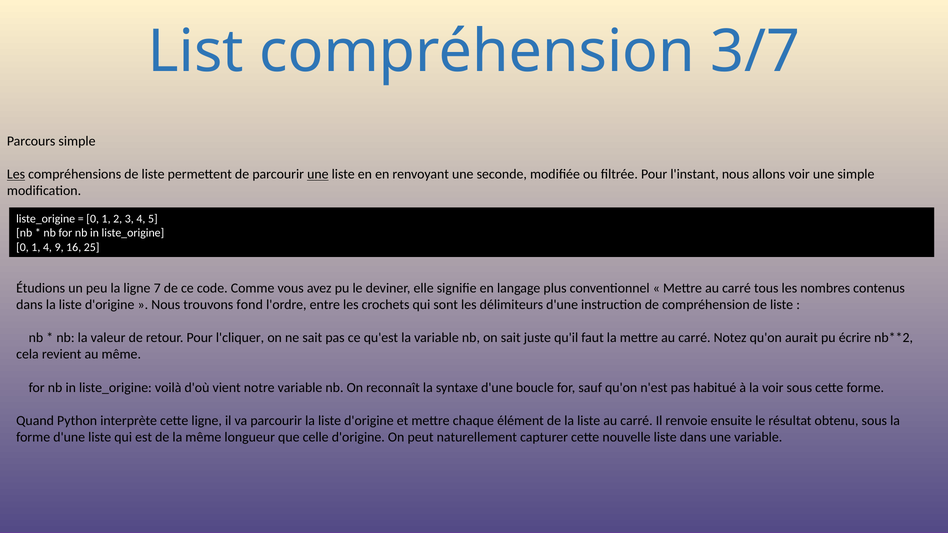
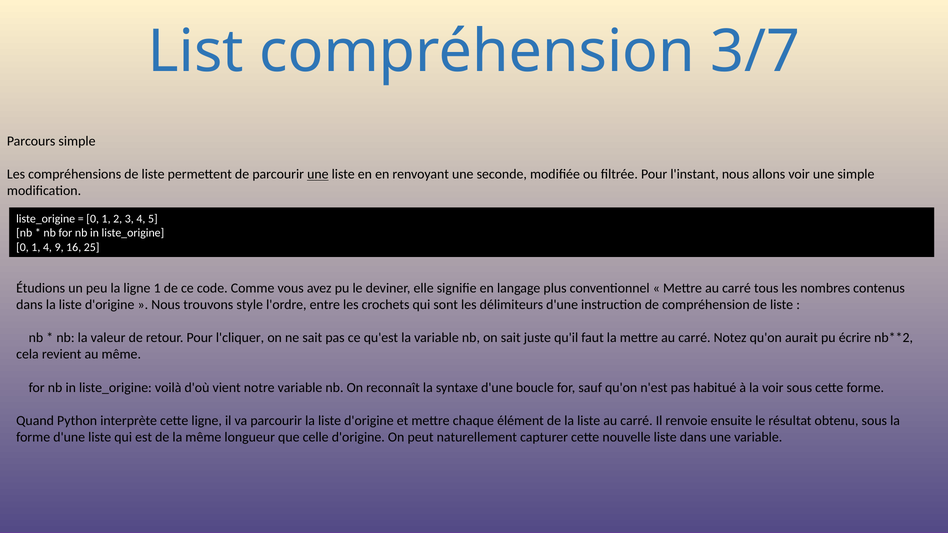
Les underline: present -> none (16, 174)
ligne 7: 7 -> 1 (157, 288)
fond: fond -> style (250, 305)
